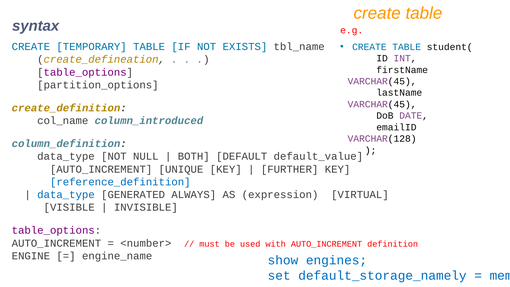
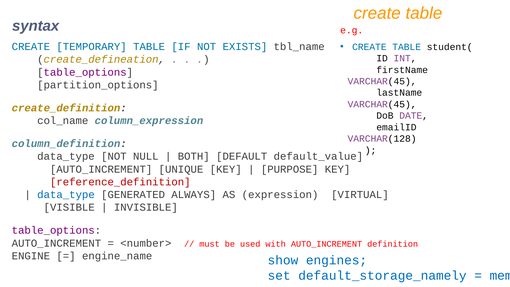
column_introduced: column_introduced -> column_expression (149, 121)
FURTHER: FURTHER -> PURPOSE (290, 169)
reference_definition colour: blue -> red (120, 182)
